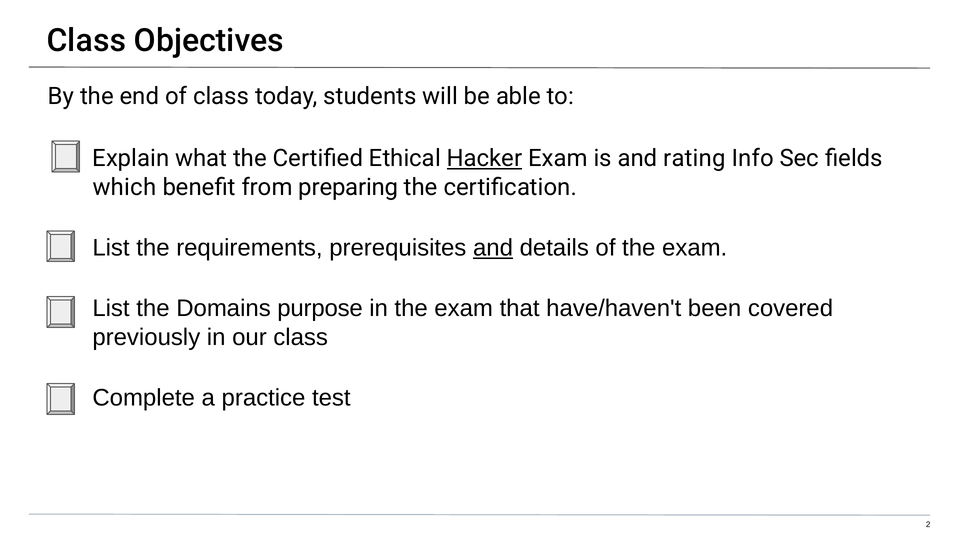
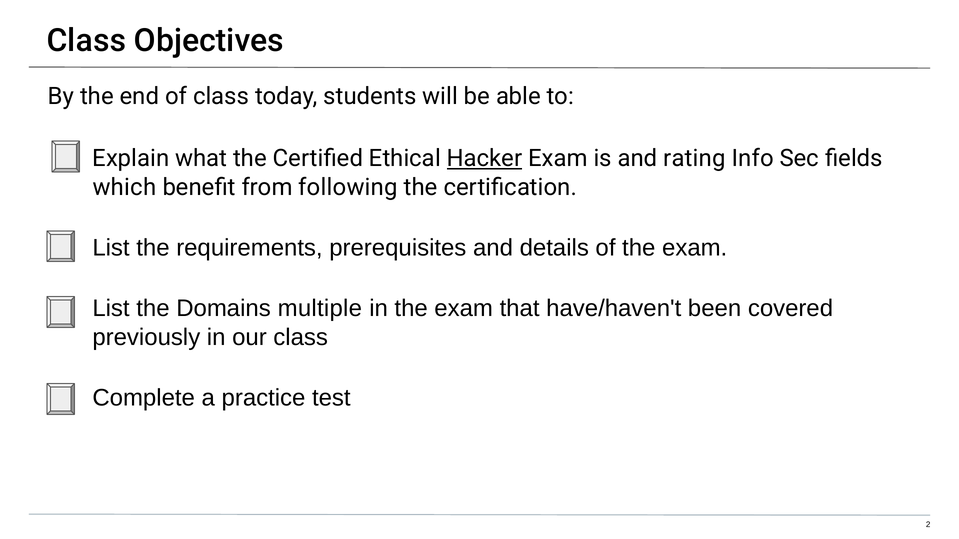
preparing: preparing -> following (348, 187)
and underline: present -> none (493, 248)
purpose: purpose -> multiple (320, 309)
